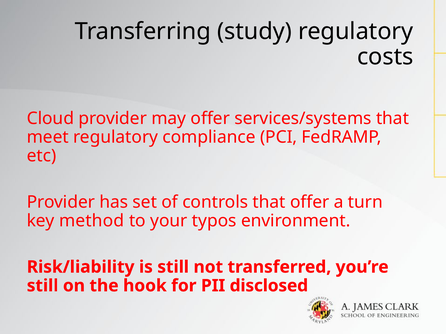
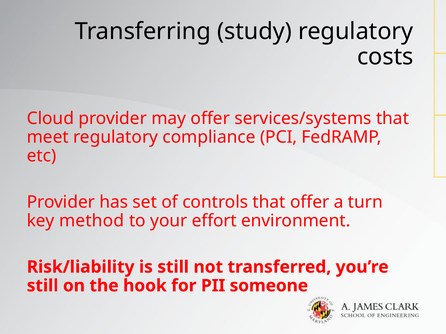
typos: typos -> effort (214, 221)
disclosed: disclosed -> someone (269, 286)
